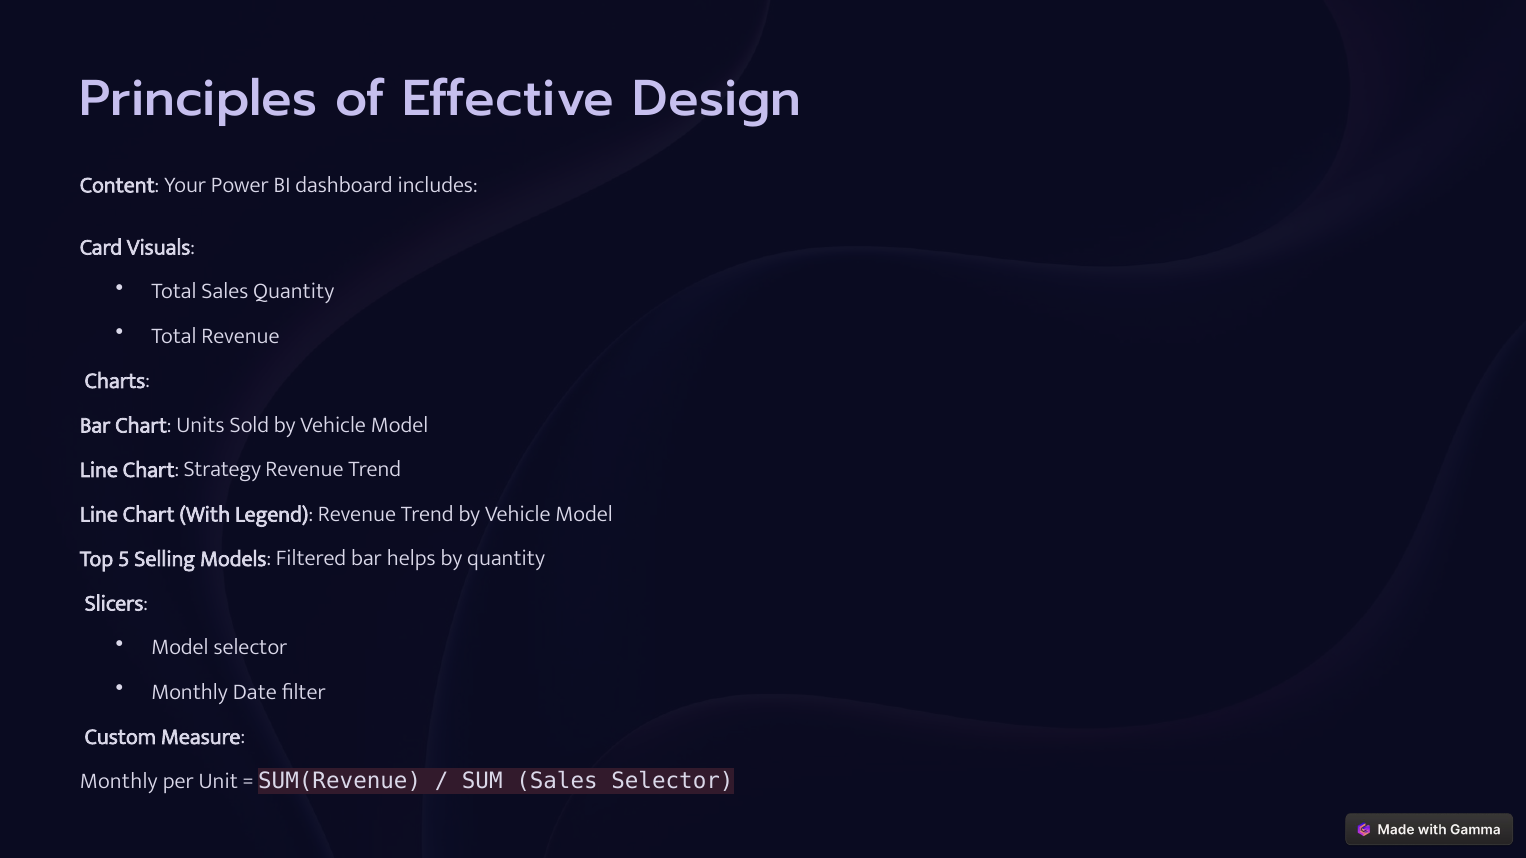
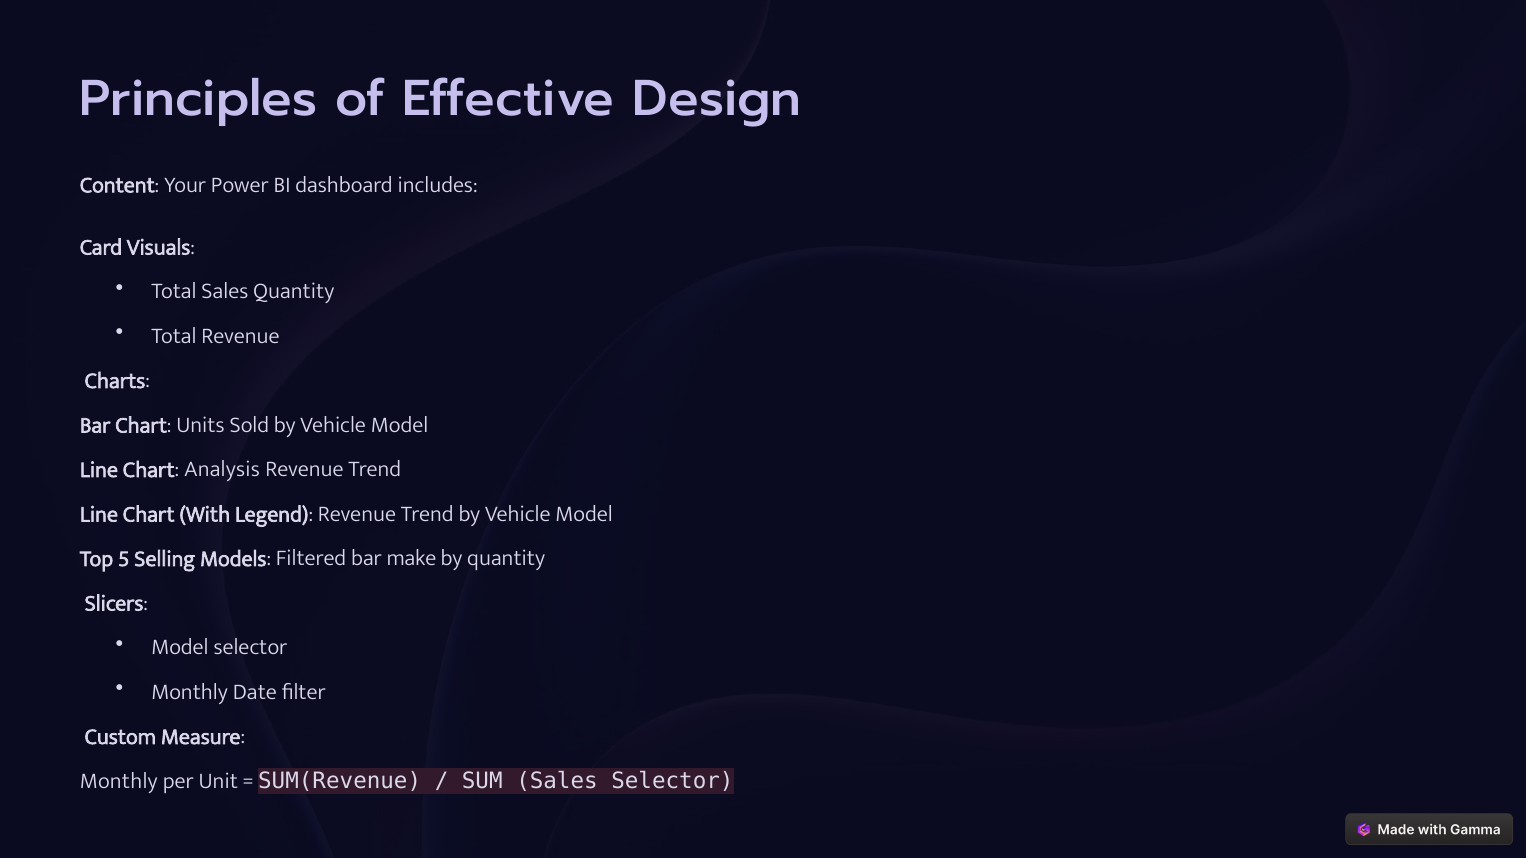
Strategy: Strategy -> Analysis (222, 470)
helps: helps -> make (411, 559)
